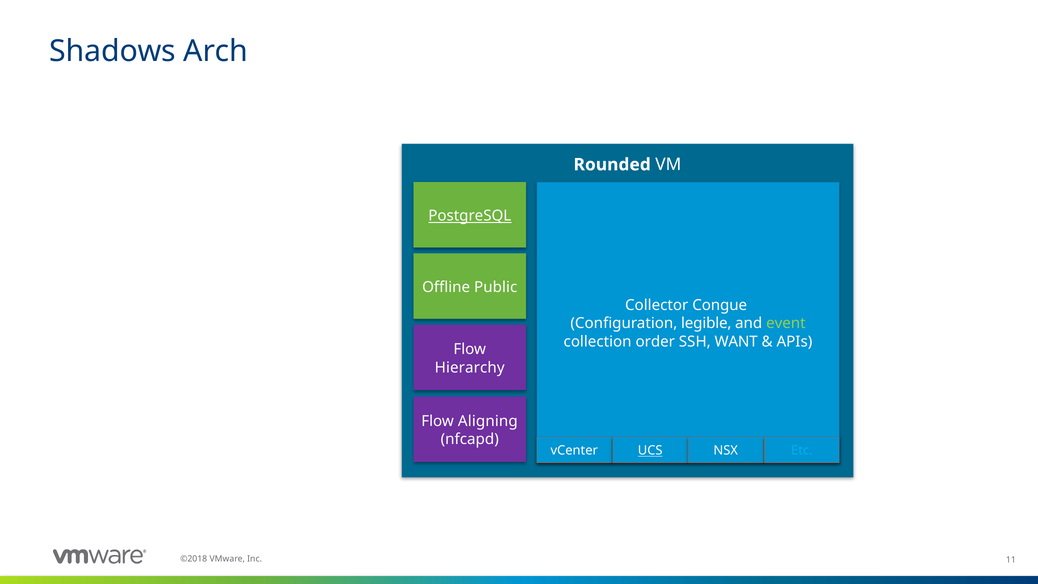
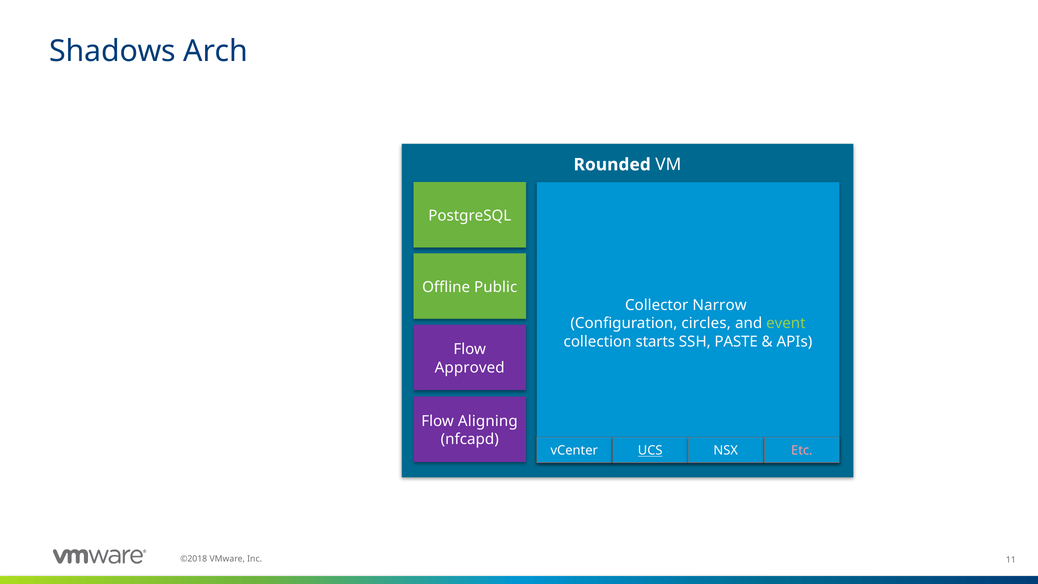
PostgreSQL underline: present -> none (470, 216)
Congue: Congue -> Narrow (720, 305)
legible: legible -> circles (706, 323)
order: order -> starts (655, 342)
WANT: WANT -> PASTE (736, 342)
Hierarchy: Hierarchy -> Approved (470, 368)
Etc colour: light blue -> pink (802, 451)
